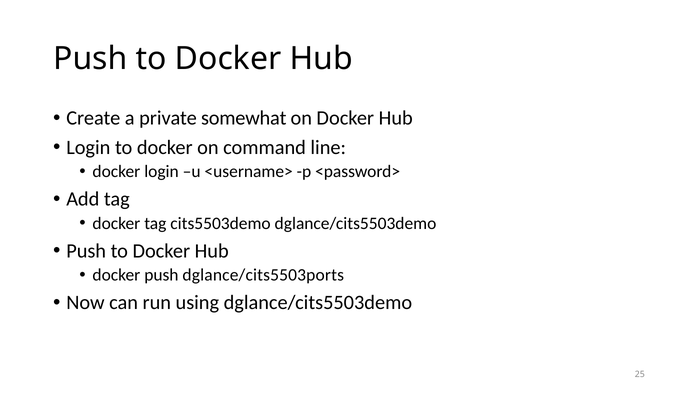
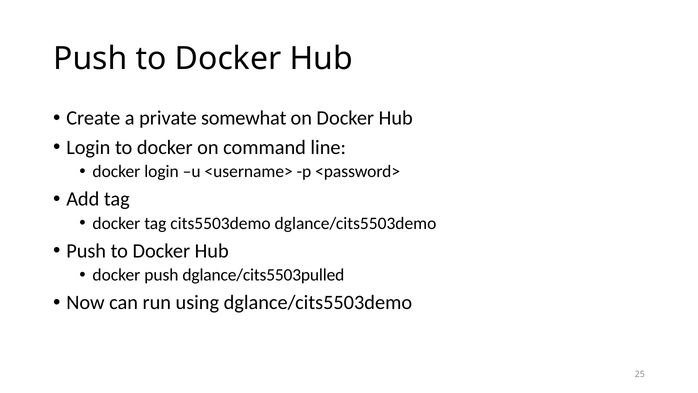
dglance/cits5503ports: dglance/cits5503ports -> dglance/cits5503pulled (263, 275)
